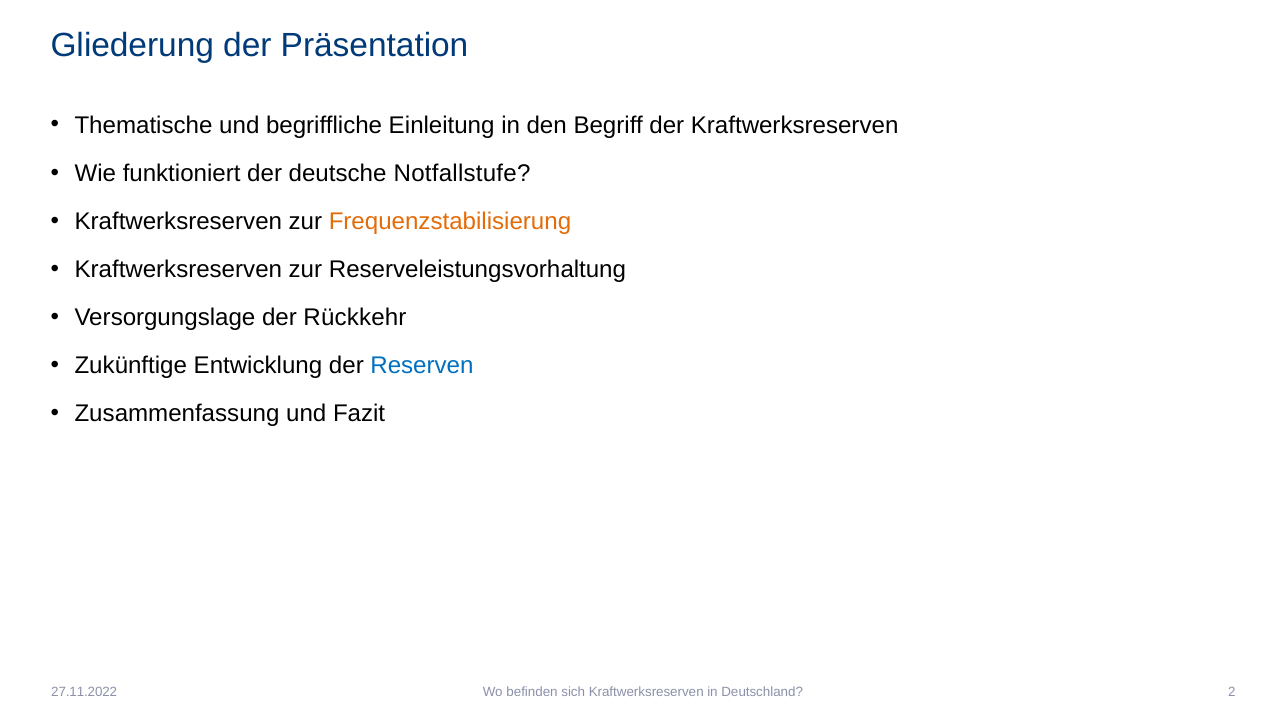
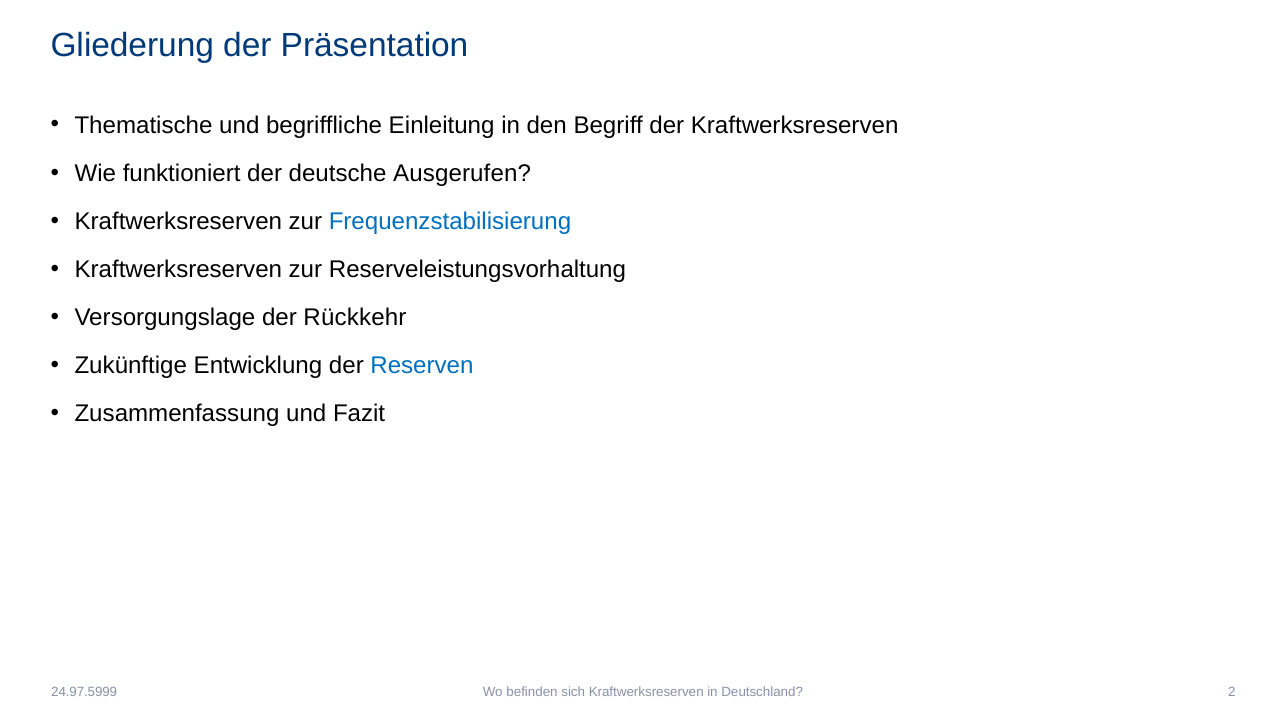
Notfallstufe: Notfallstufe -> Ausgerufen (462, 174)
Frequenzstabilisierung colour: orange -> blue (450, 222)
27.11.2022: 27.11.2022 -> 24.97.5999 (84, 693)
